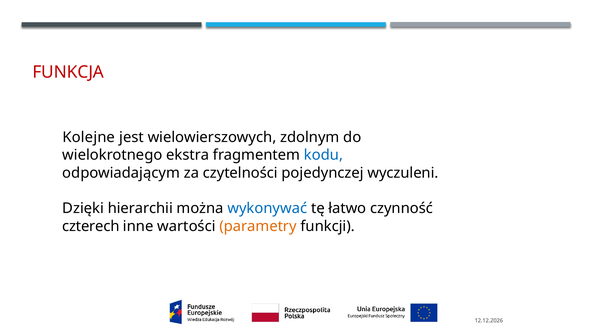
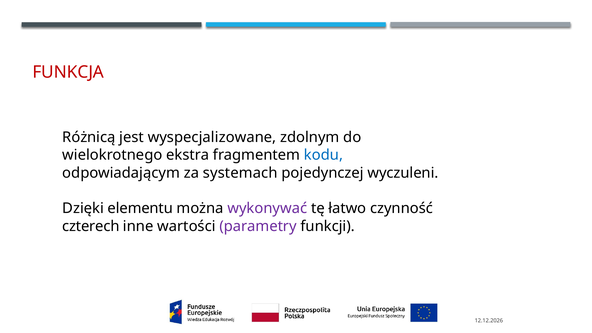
Kolejne: Kolejne -> Różnicą (89, 137)
wielowierszowych: wielowierszowych -> wyspecjalizowane (212, 137)
czytelności: czytelności -> systemach (240, 173)
hierarchii: hierarchii -> elementu (140, 208)
wykonywać colour: blue -> purple (267, 208)
parametry colour: orange -> purple (258, 226)
